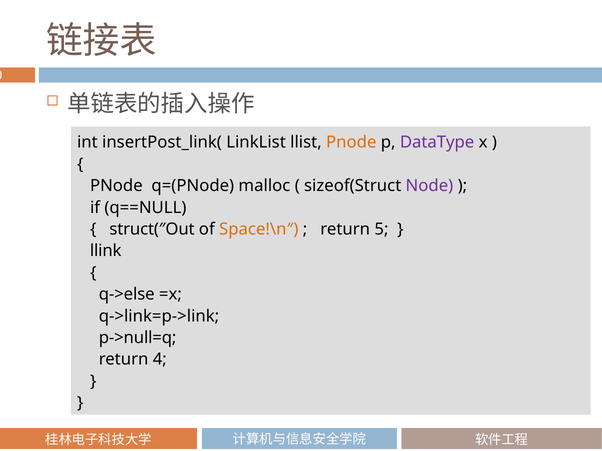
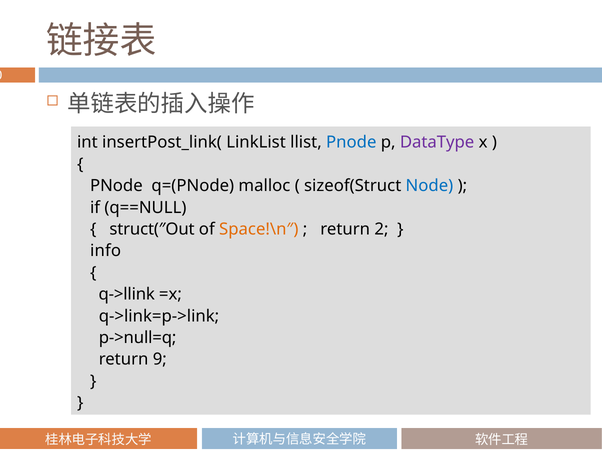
Pnode colour: orange -> blue (351, 143)
Node colour: purple -> blue (429, 186)
5: 5 -> 2 (381, 229)
llink: llink -> info (106, 251)
q->else: q->else -> q->llink (127, 295)
4: 4 -> 9 (160, 360)
